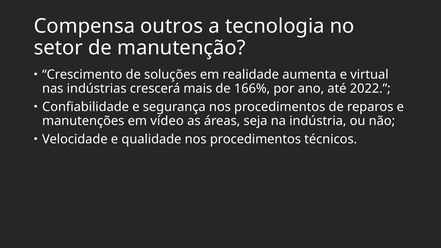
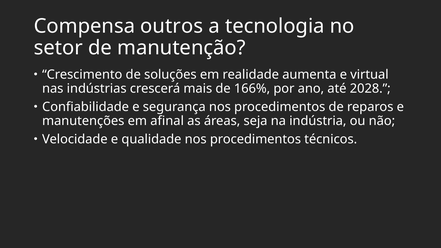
2022: 2022 -> 2028 (370, 89)
vídeo: vídeo -> afinal (167, 121)
